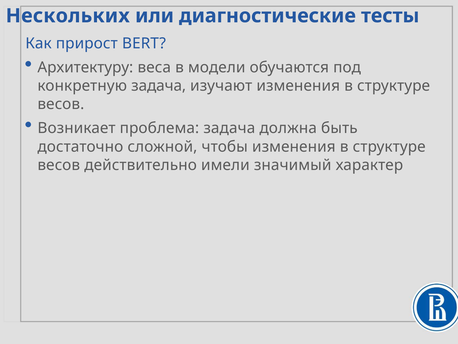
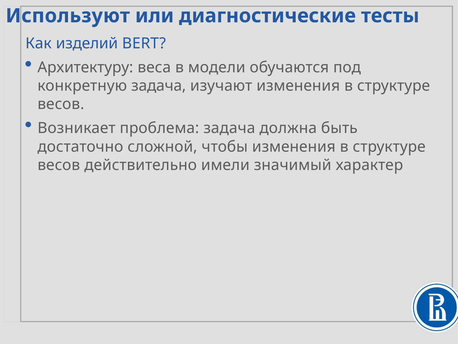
Нескольких: Нескольких -> Используют (68, 16)
прирост: прирост -> изделий (87, 43)
